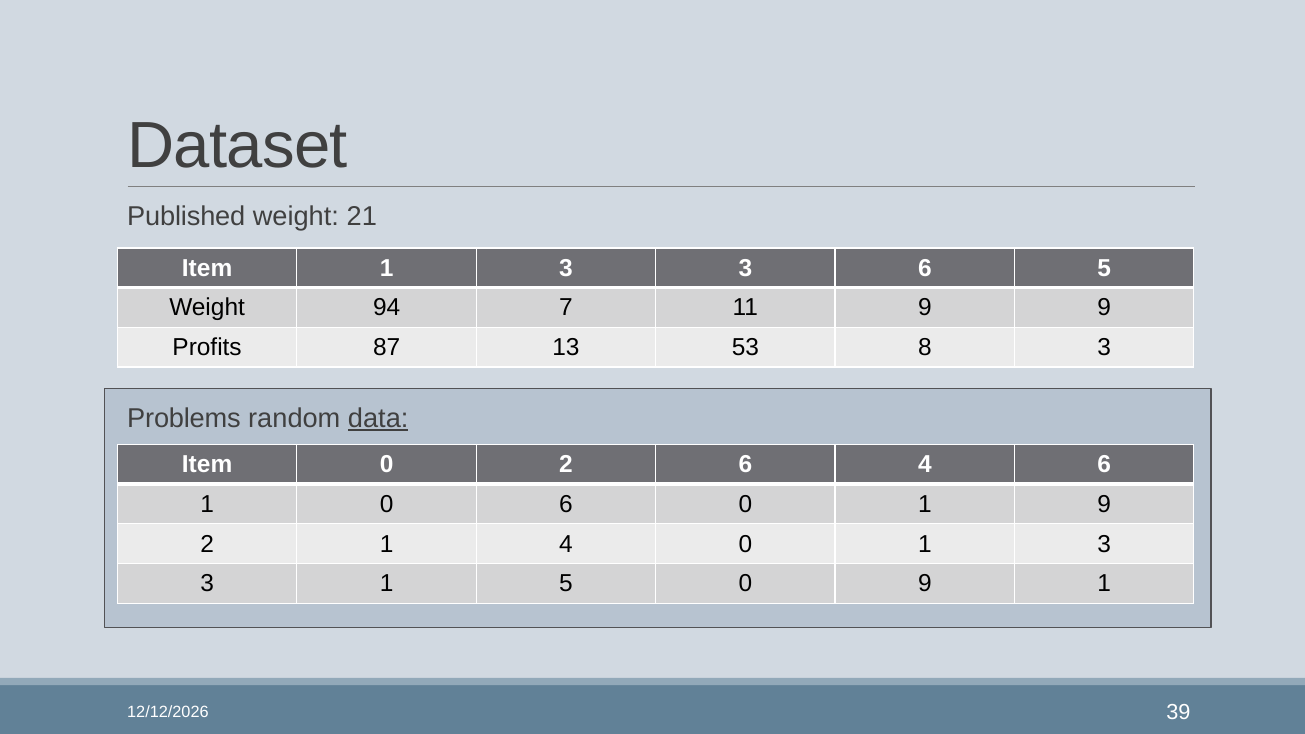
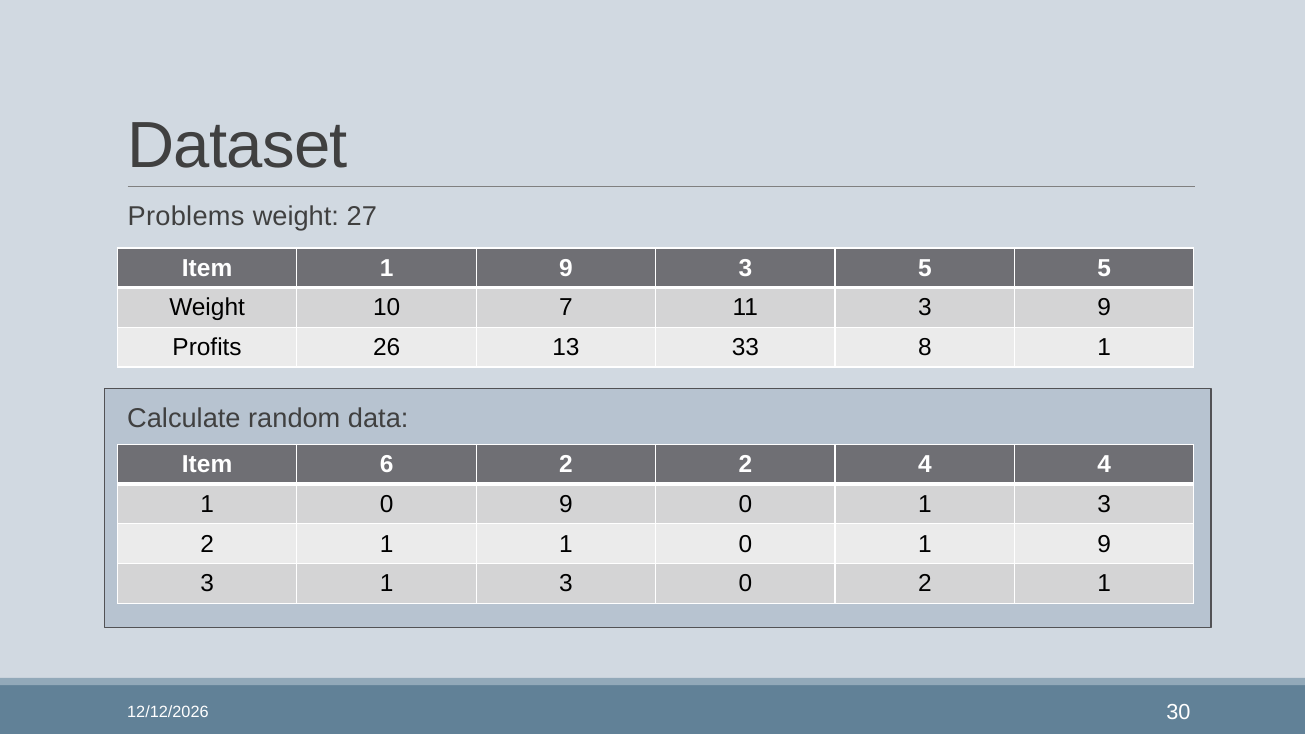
Published: Published -> Problems (186, 217)
21: 21 -> 27 (362, 217)
Item 1 3: 3 -> 9 (566, 268)
3 6: 6 -> 5 (925, 268)
94: 94 -> 10 (387, 308)
11 9: 9 -> 3 (925, 308)
87: 87 -> 26 (387, 348)
53: 53 -> 33 (745, 348)
8 3: 3 -> 1 (1104, 348)
Problems: Problems -> Calculate (184, 419)
data underline: present -> none (378, 419)
Item 0: 0 -> 6 (387, 465)
2 6: 6 -> 2 (745, 465)
4 6: 6 -> 4 (1104, 465)
0 6: 6 -> 9 (566, 504)
0 1 9: 9 -> 3 (1104, 504)
1 4: 4 -> 1 (566, 544)
0 1 3: 3 -> 9 (1104, 544)
3 1 5: 5 -> 3 (566, 584)
0 9: 9 -> 2 (925, 584)
39: 39 -> 30 (1178, 712)
